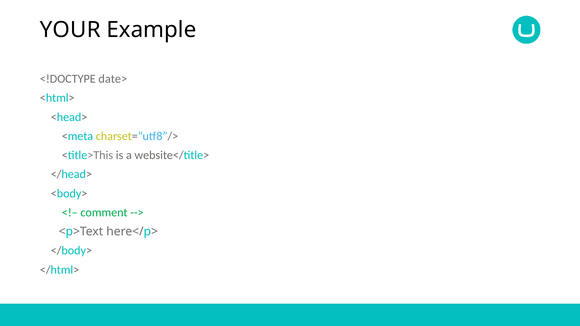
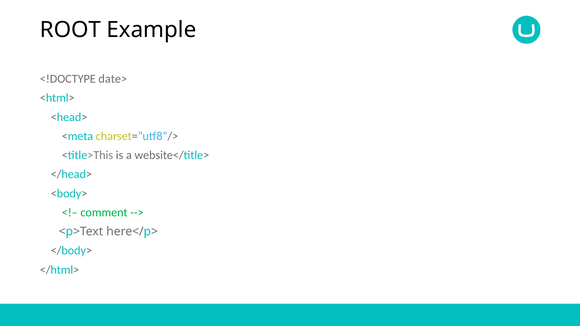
YOUR: YOUR -> ROOT (70, 30)
